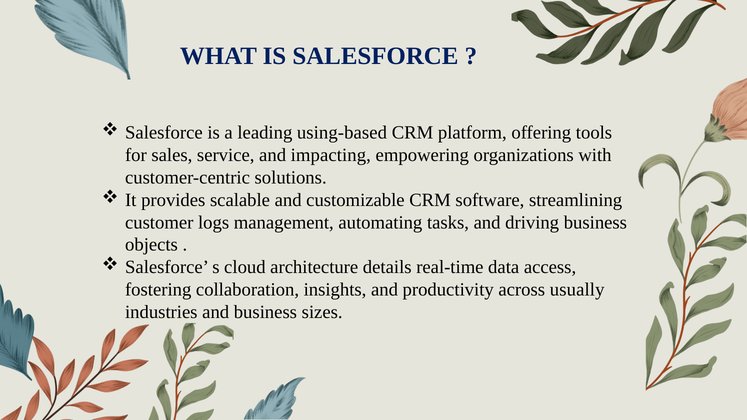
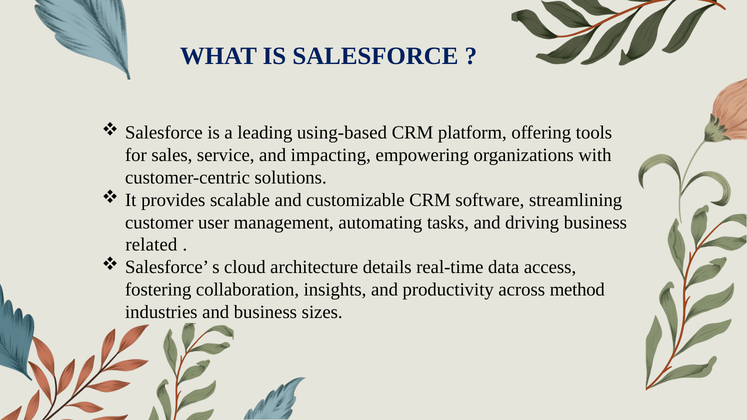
logs: logs -> user (214, 223)
objects: objects -> related (151, 245)
usually: usually -> method (577, 290)
